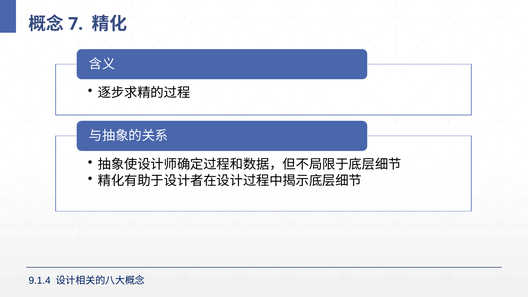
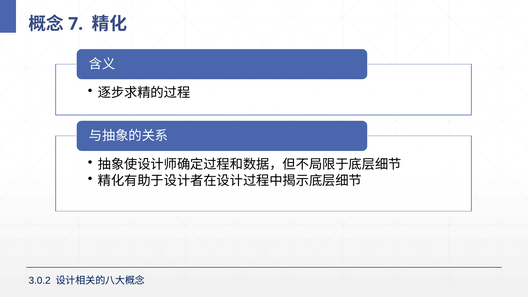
9.1.4: 9.1.4 -> 3.0.2 (40, 281)
